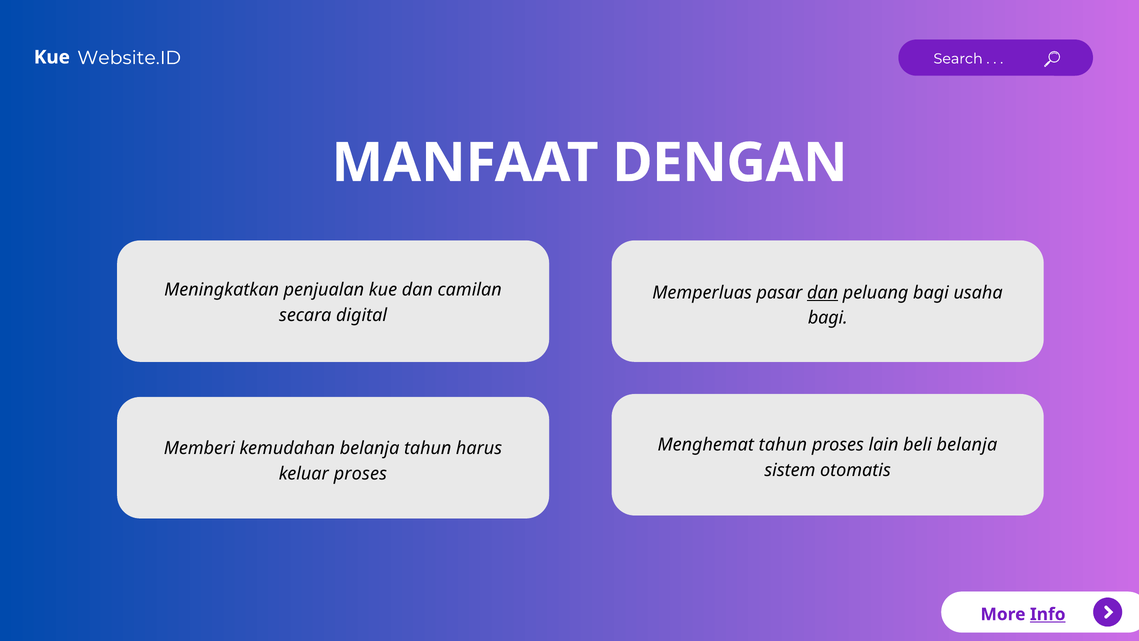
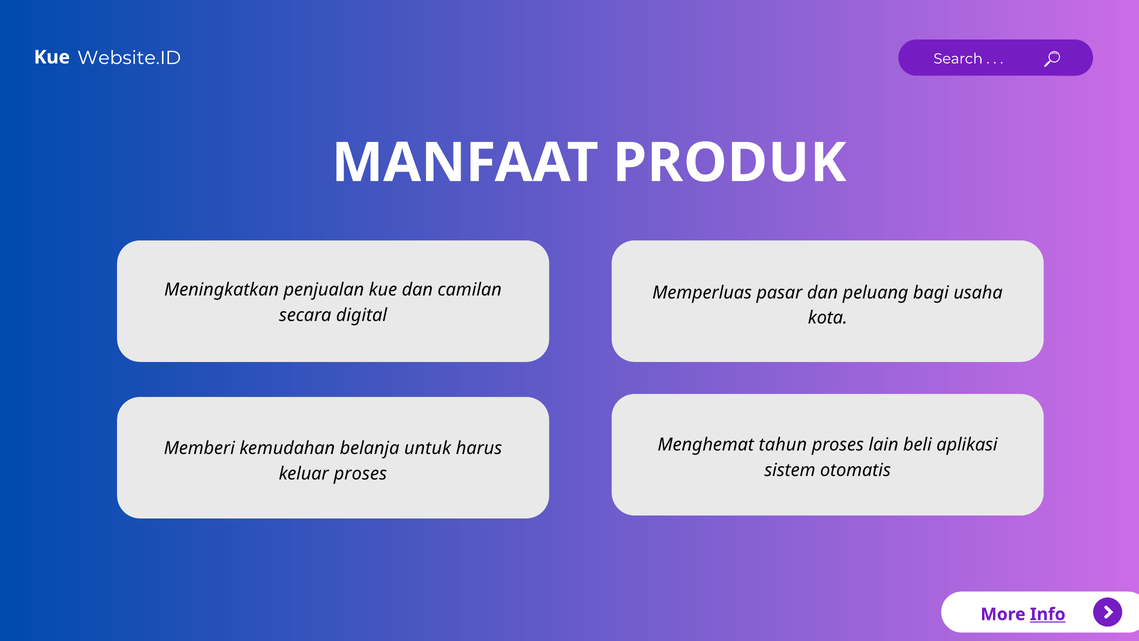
DENGAN: DENGAN -> PRODUK (730, 163)
dan underline: present -> none (823, 293)
bagi: bagi -> kota (828, 318)
beli belanja: belanja -> aplikasi (967, 445)
belanja tahun: tahun -> untuk (428, 448)
